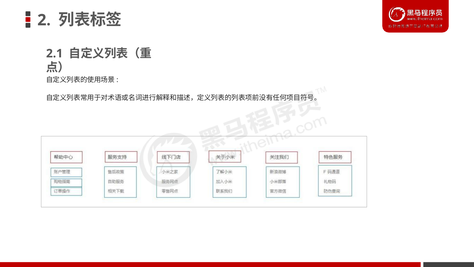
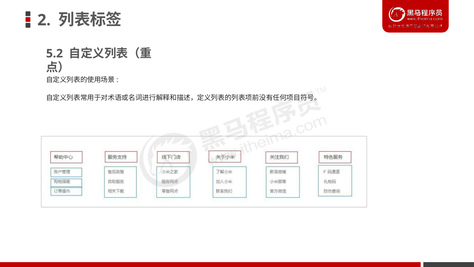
2.1: 2.1 -> 5.2 (54, 53)
